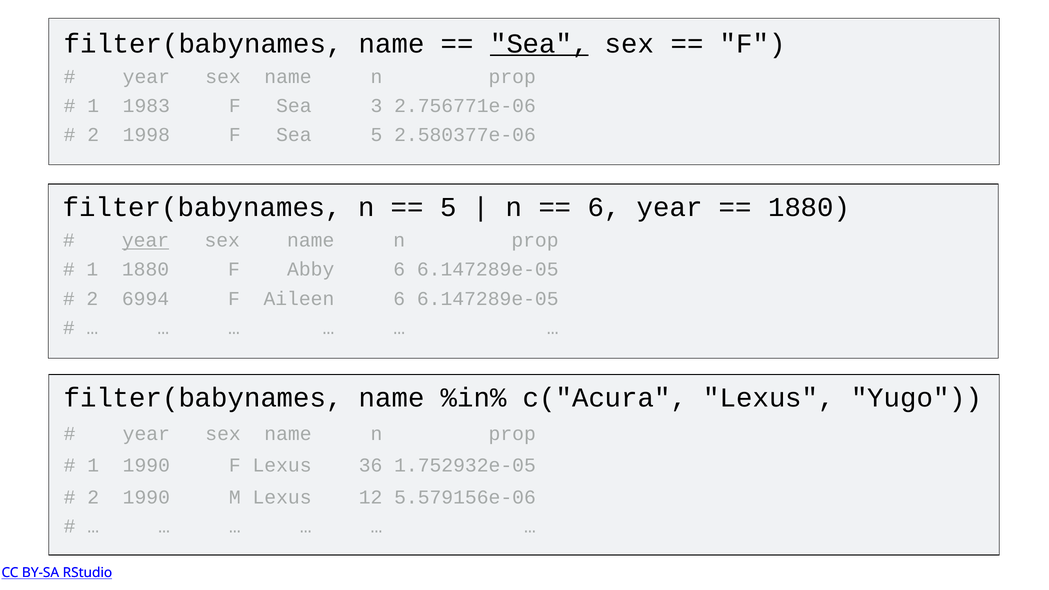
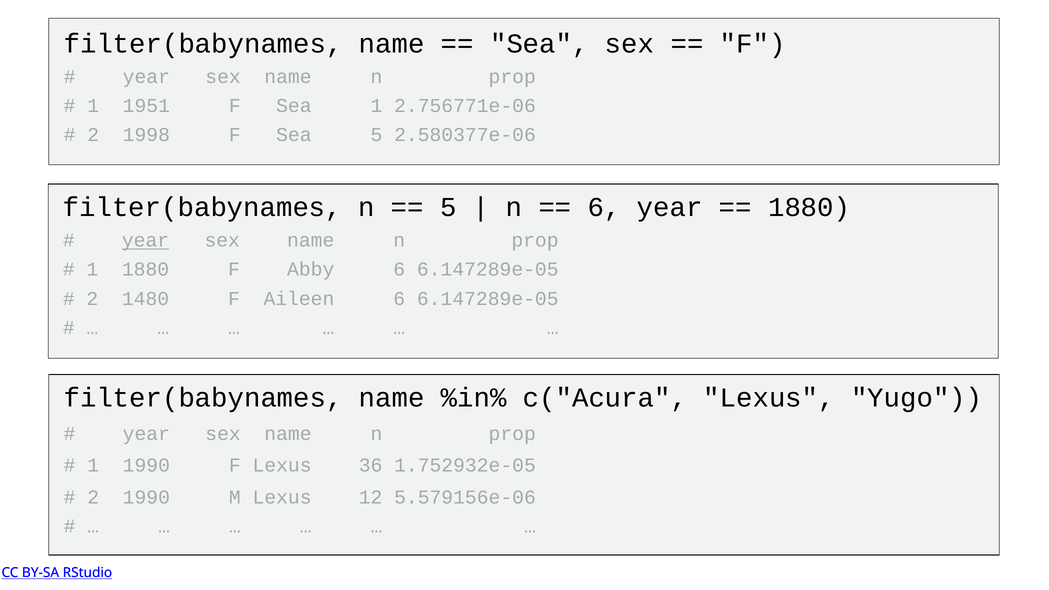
Sea underline: present -> none (539, 44)
1983: 1983 -> 1951 (146, 106)
Sea 3: 3 -> 1 (376, 106)
6994: 6994 -> 1480 (146, 299)
